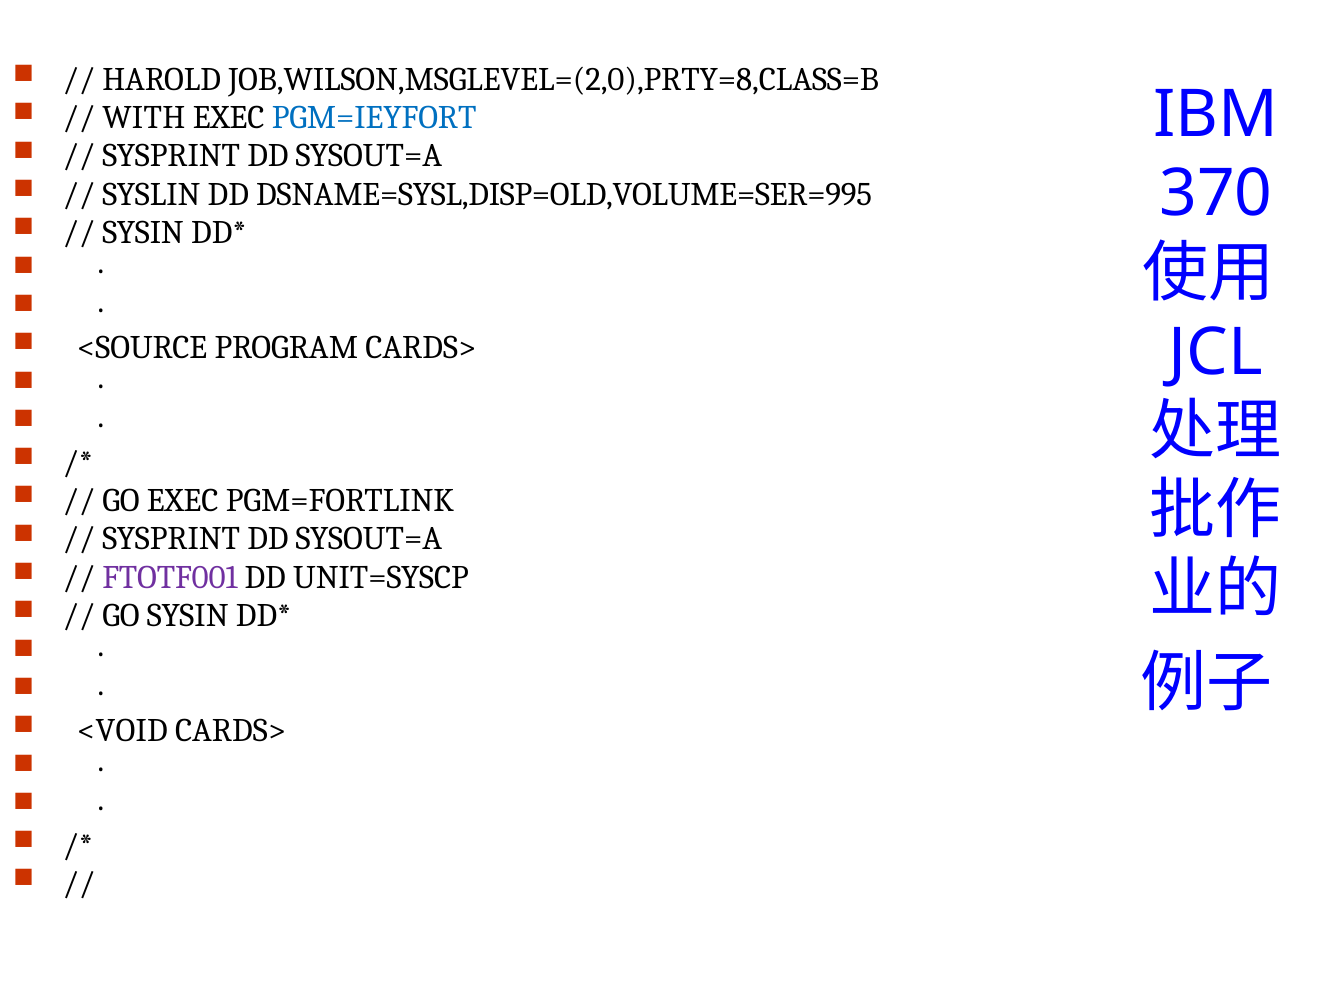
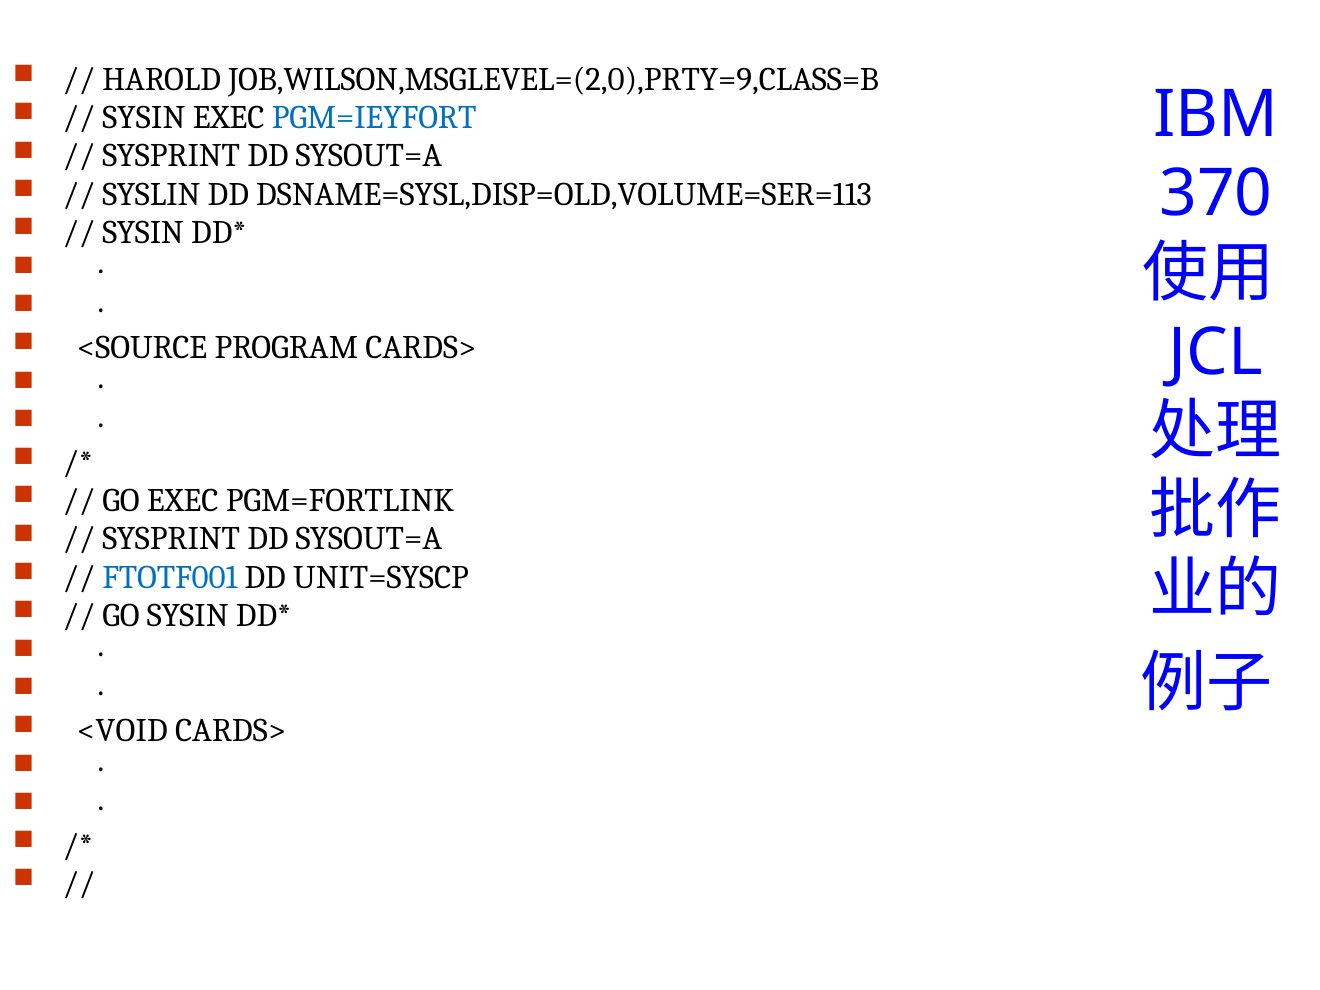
JOB,WILSON,MSGLEVEL=(2,0),PRTY=8,CLASS=B: JOB,WILSON,MSGLEVEL=(2,0),PRTY=8,CLASS=B -> JOB,WILSON,MSGLEVEL=(2,0),PRTY=9,CLASS=B (554, 79)
WITH: WITH -> SYSIN (144, 118)
DSNAME=SYSL,DISP=OLD,VOLUME=SER=995: DSNAME=SYSL,DISP=OLD,VOLUME=SER=995 -> DSNAME=SYSL,DISP=OLD,VOLUME=SER=113 (564, 194)
FTOTF001 colour: purple -> blue (170, 577)
